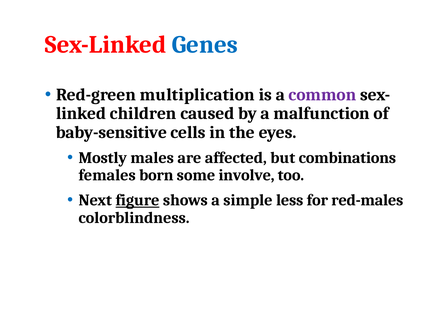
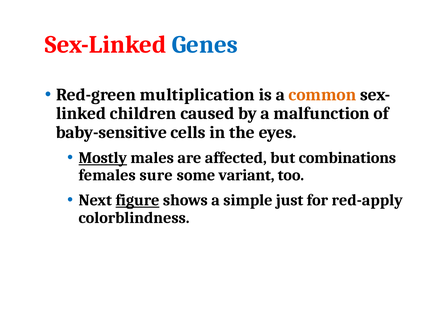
common colour: purple -> orange (323, 95)
Mostly underline: none -> present (103, 158)
born: born -> sure (156, 175)
involve: involve -> variant (247, 175)
less: less -> just (290, 200)
red-males: red-males -> red-apply (367, 200)
